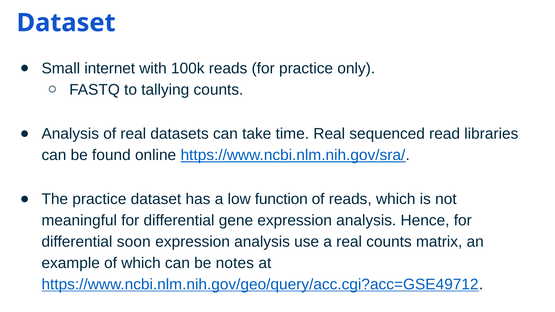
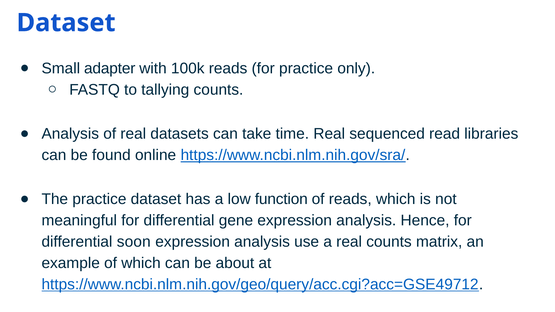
internet: internet -> adapter (110, 68)
notes: notes -> about (235, 263)
